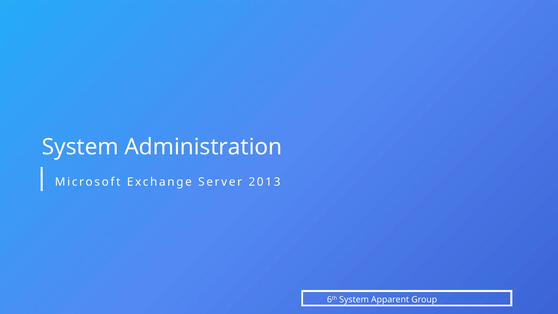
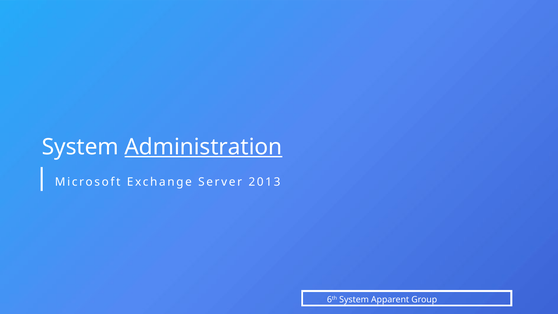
Administration underline: none -> present (203, 147)
